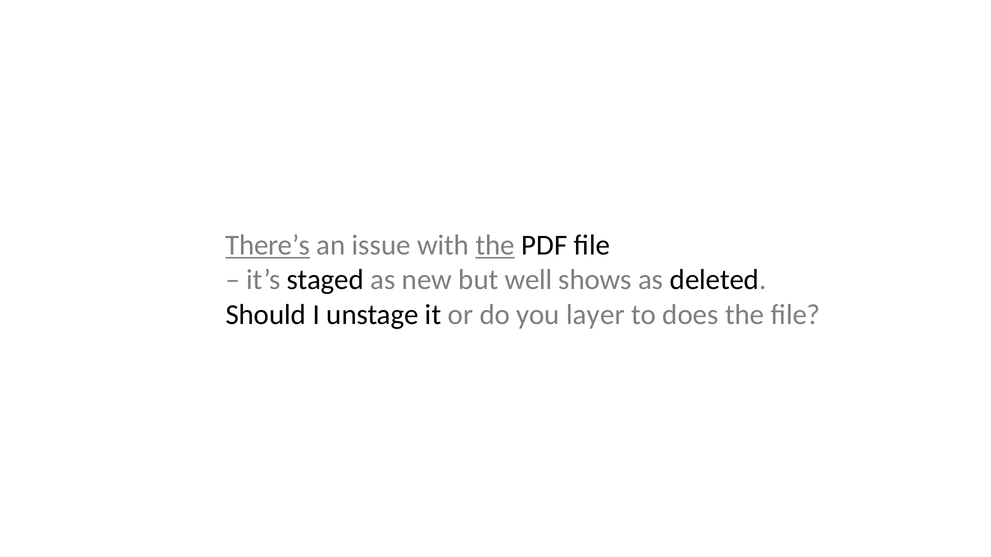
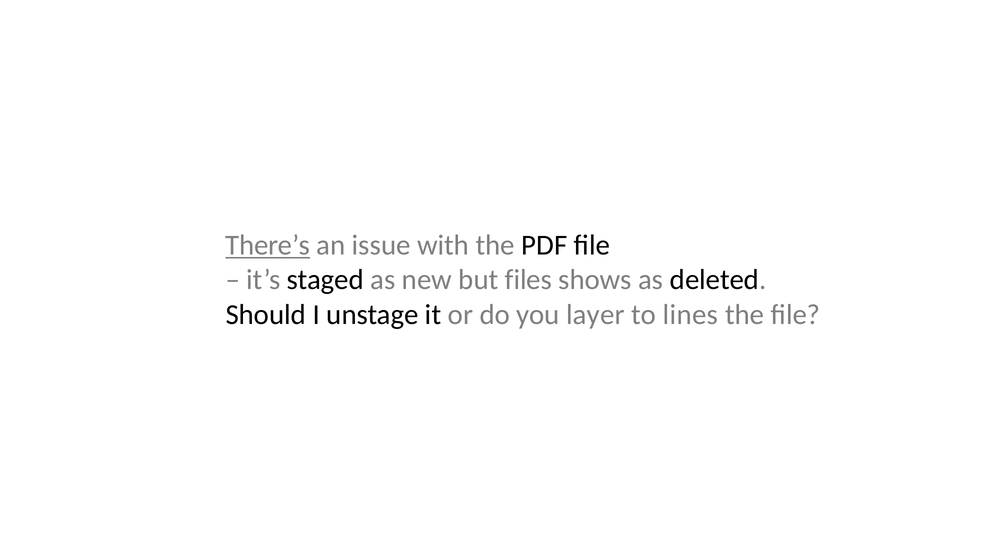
the underline: present -> none (495, 245)
well: well -> files (528, 280)
does: does -> lines (690, 315)
